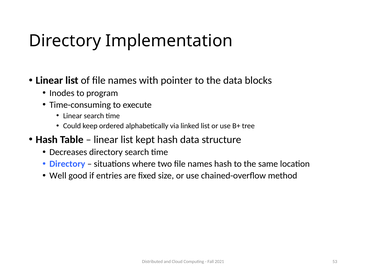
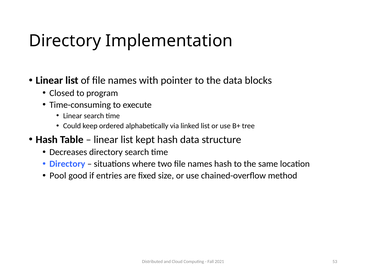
Inodes: Inodes -> Closed (62, 93)
Well: Well -> Pool (58, 176)
